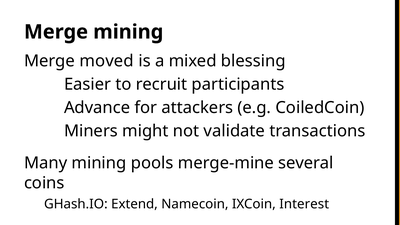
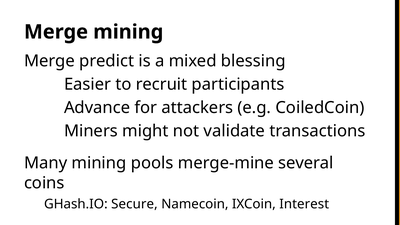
moved: moved -> predict (107, 61)
Extend: Extend -> Secure (134, 204)
